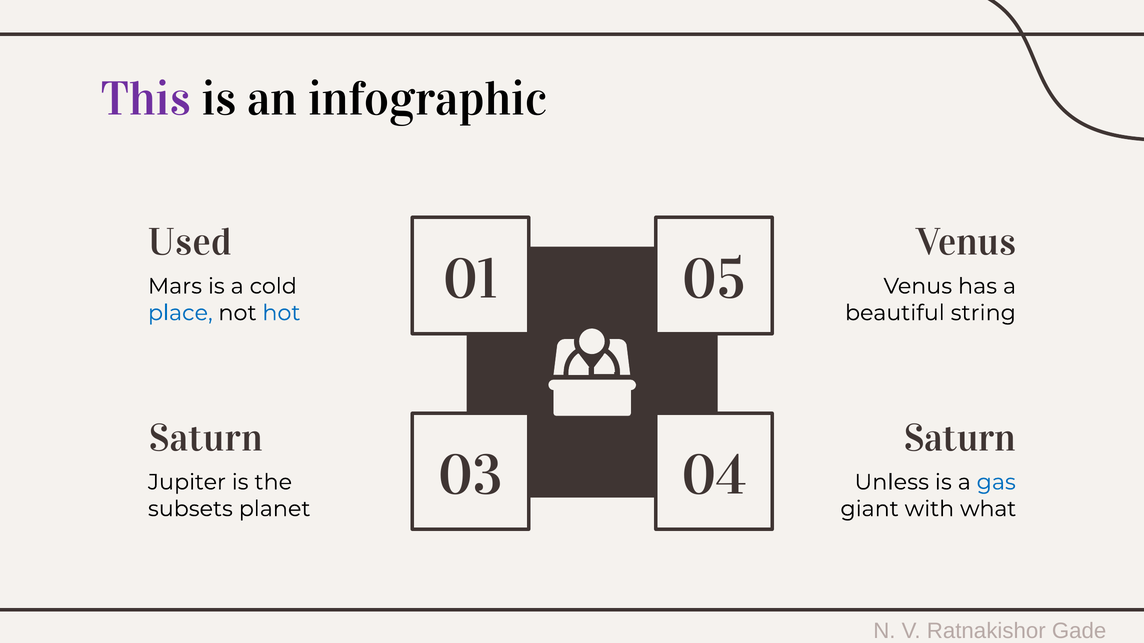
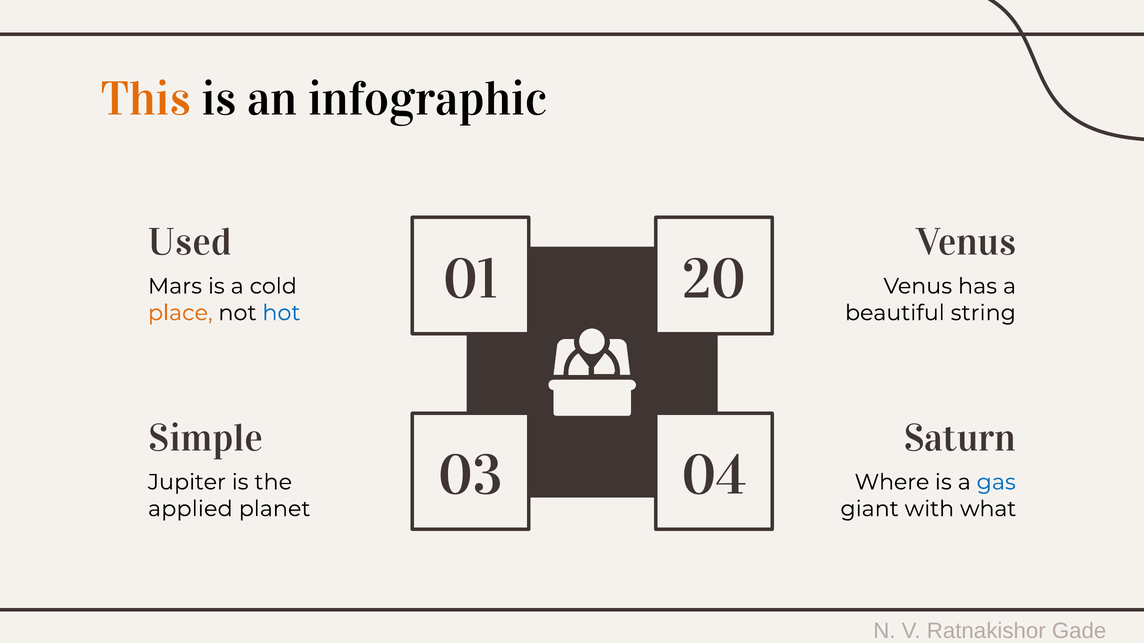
This colour: purple -> orange (146, 99)
05: 05 -> 20 (714, 280)
place colour: blue -> orange (180, 313)
Saturn: Saturn -> Simple (206, 439)
Unless: Unless -> Where (892, 483)
subsets: subsets -> applied (190, 509)
